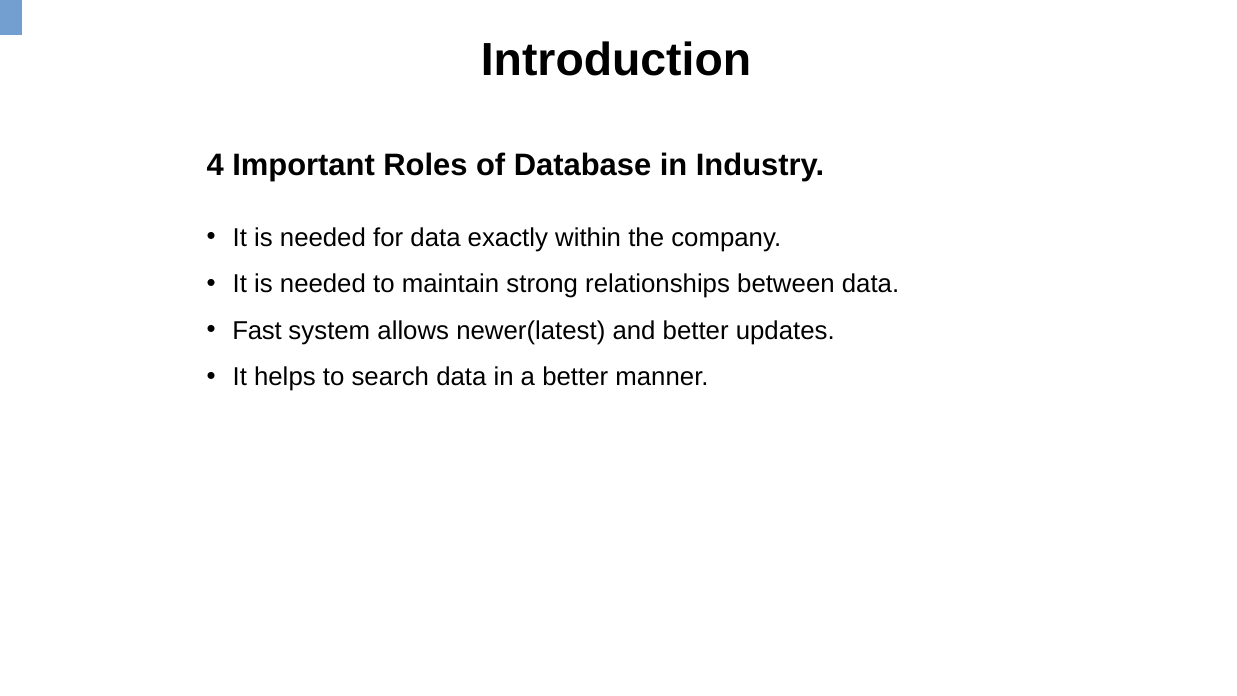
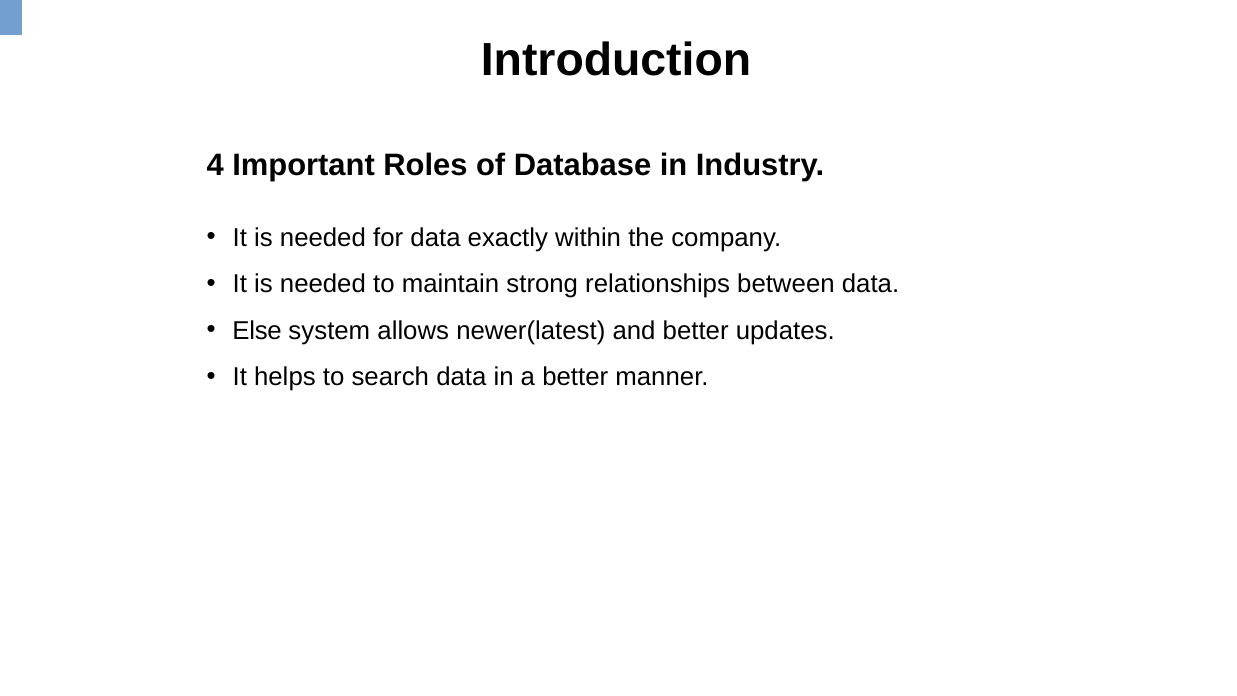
Fast: Fast -> Else (257, 331)
